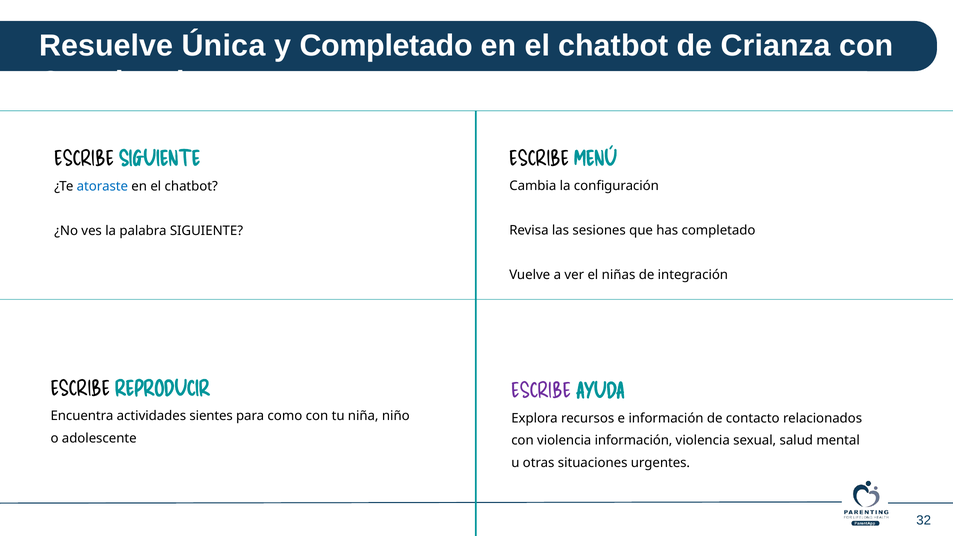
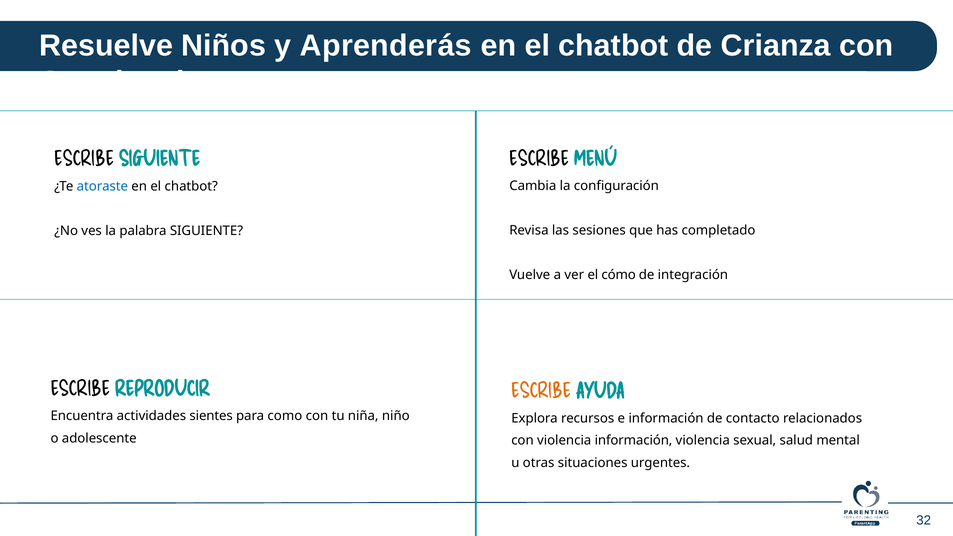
Única: Única -> Niños (224, 46)
y Completado: Completado -> Aprenderás (386, 46)
niñas: niñas -> cómo (619, 275)
ESCRIBE colour: purple -> orange (541, 391)
